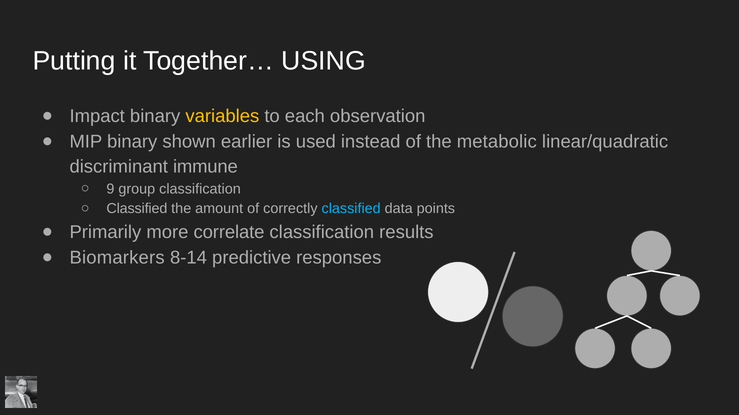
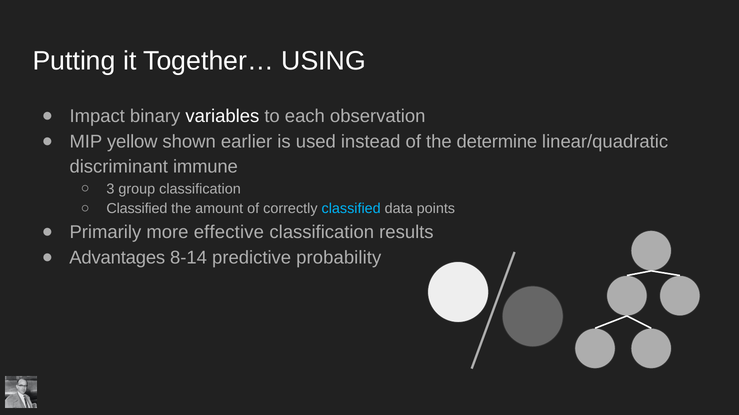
variables colour: yellow -> white (222, 116)
MIP binary: binary -> yellow (132, 142)
metabolic: metabolic -> determine (497, 142)
9: 9 -> 3 (110, 189)
correlate: correlate -> effective (229, 232)
Biomarkers: Biomarkers -> Advantages (117, 258)
responses: responses -> probability (339, 258)
